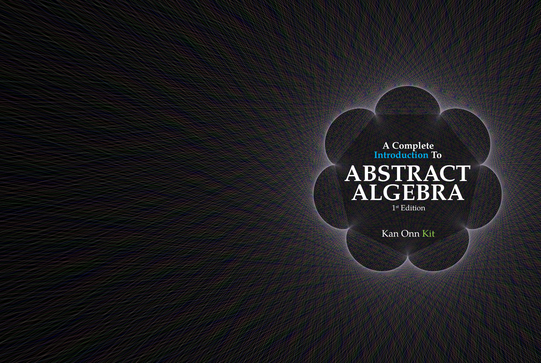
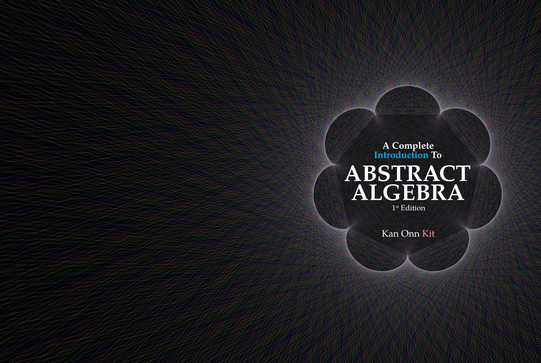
Kit colour: light green -> pink (428, 234)
